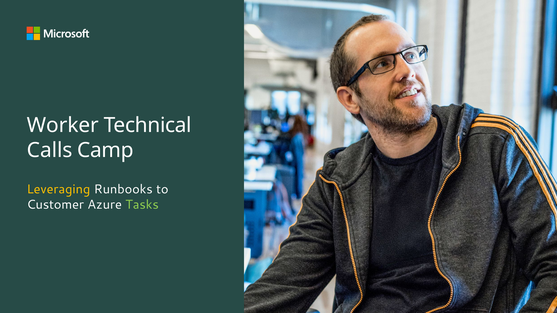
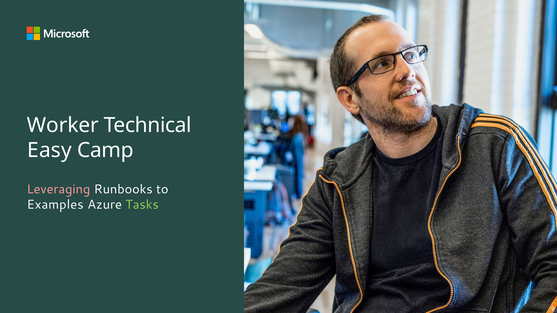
Calls: Calls -> Easy (50, 150)
Leveraging colour: yellow -> pink (58, 190)
Customer: Customer -> Examples (55, 205)
